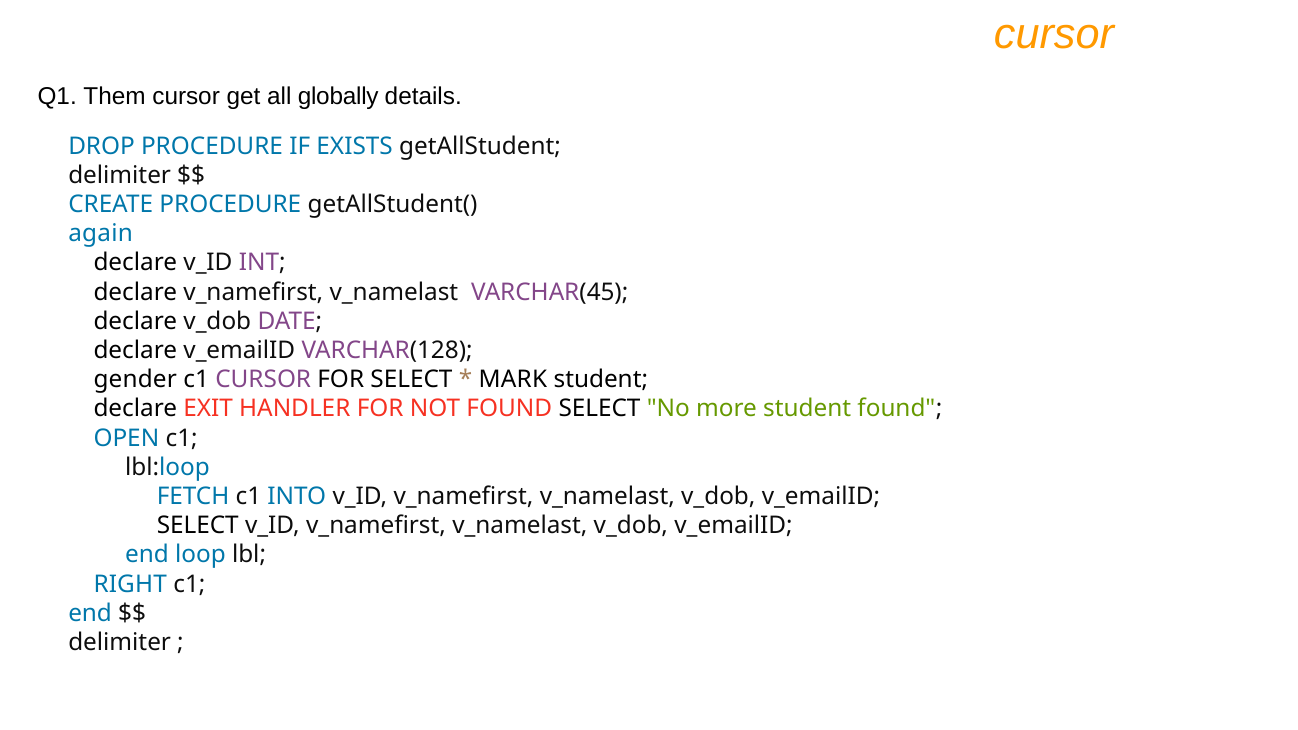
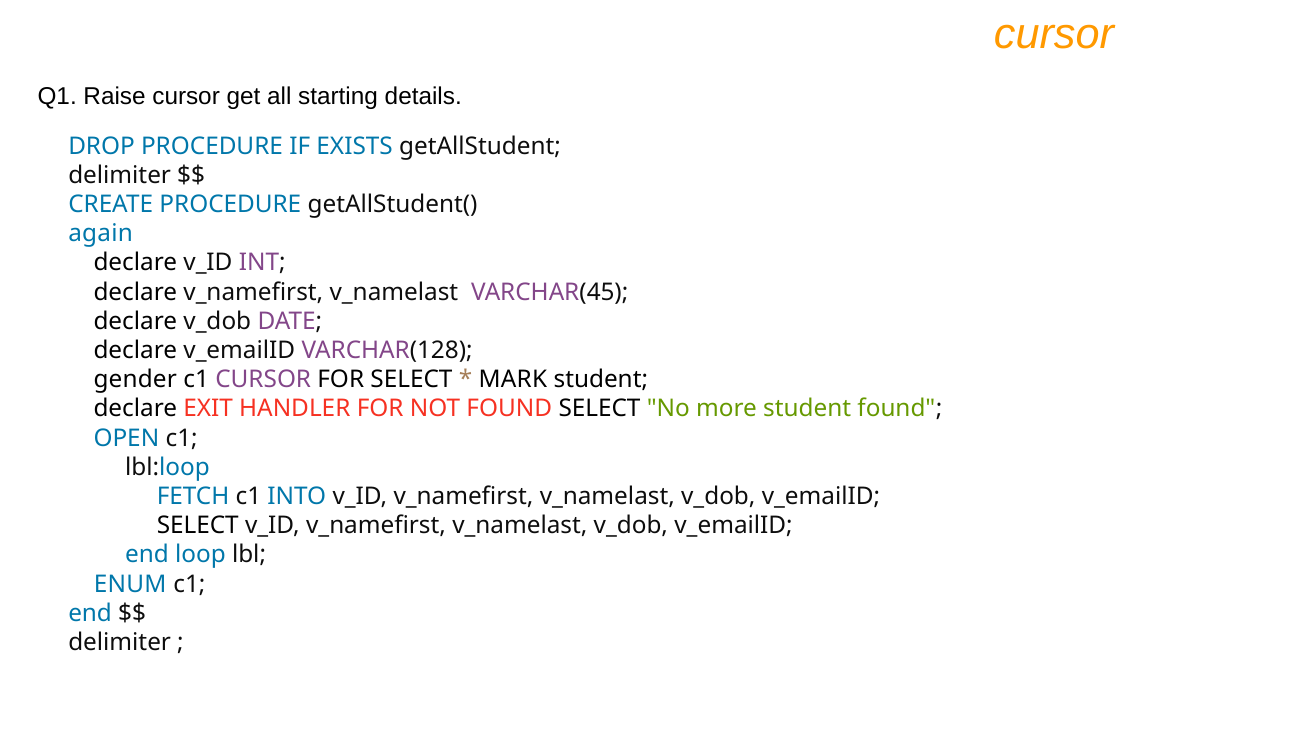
Them: Them -> Raise (115, 97)
globally: globally -> starting (338, 97)
RIGHT: RIGHT -> ENUM (130, 584)
